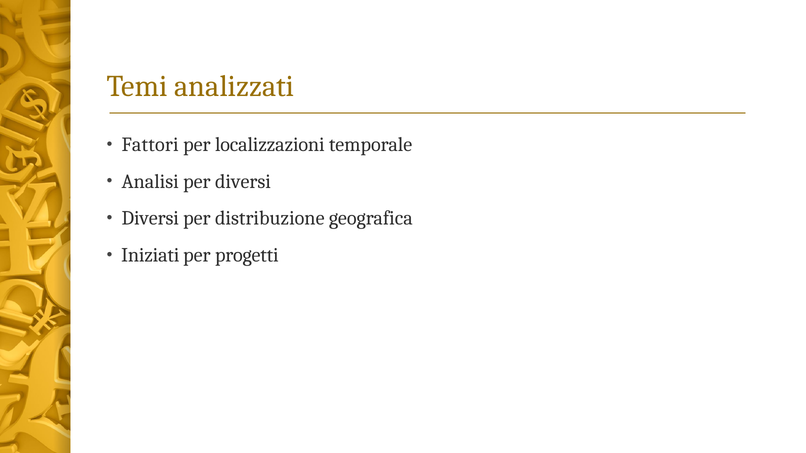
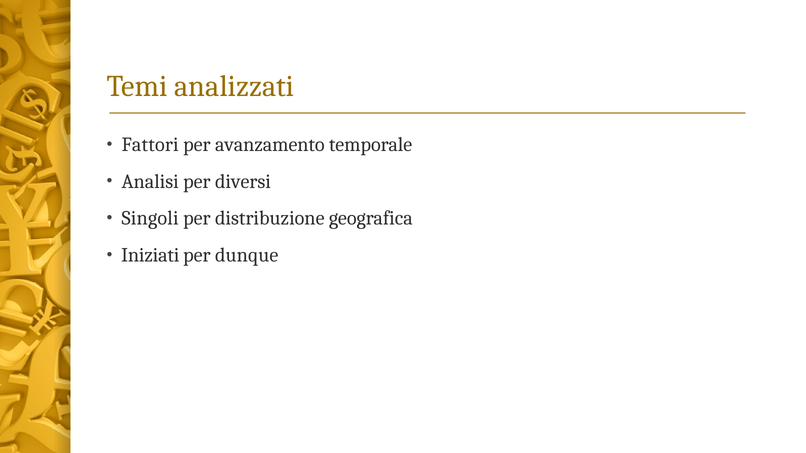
localizzazioni: localizzazioni -> avanzamento (270, 145)
Diversi: Diversi -> Singoli (150, 219)
progetti: progetti -> dunque (247, 255)
